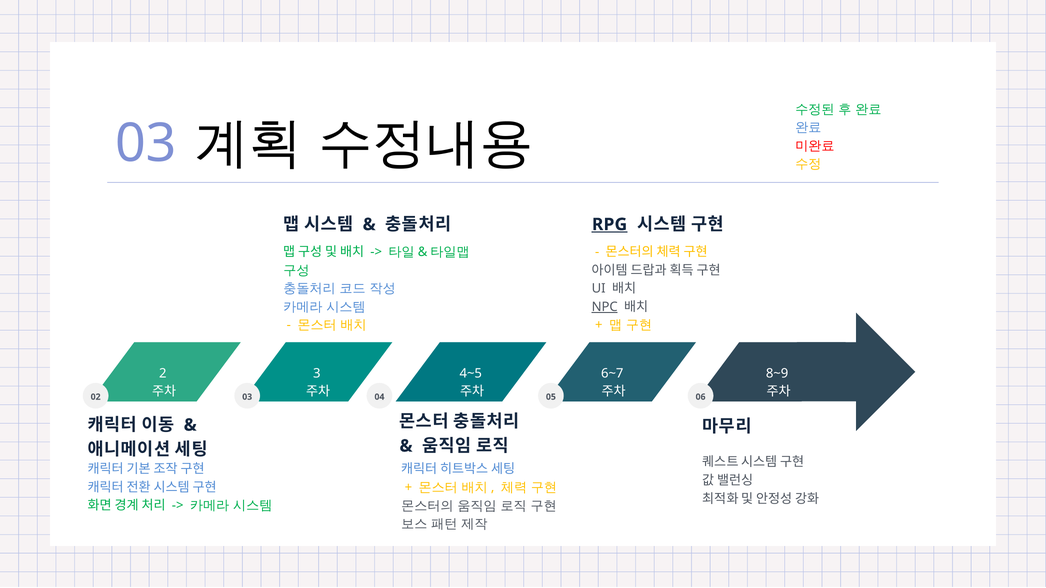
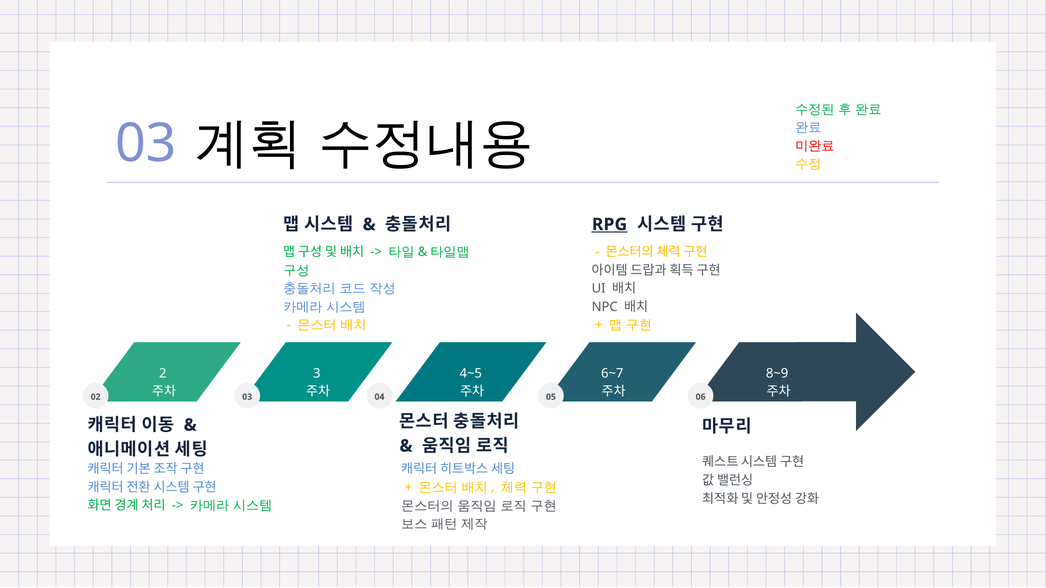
NPC underline: present -> none (605, 307)
